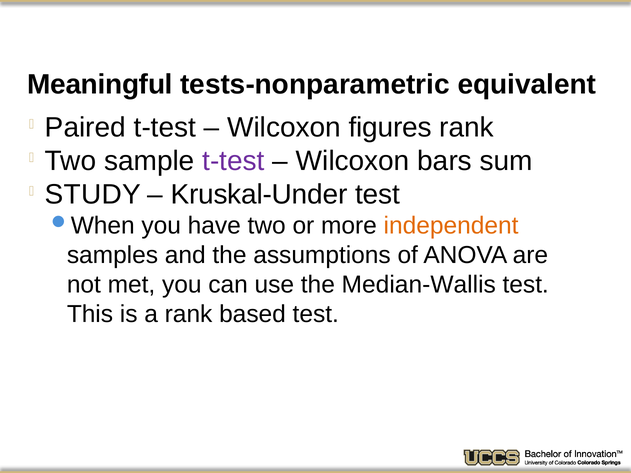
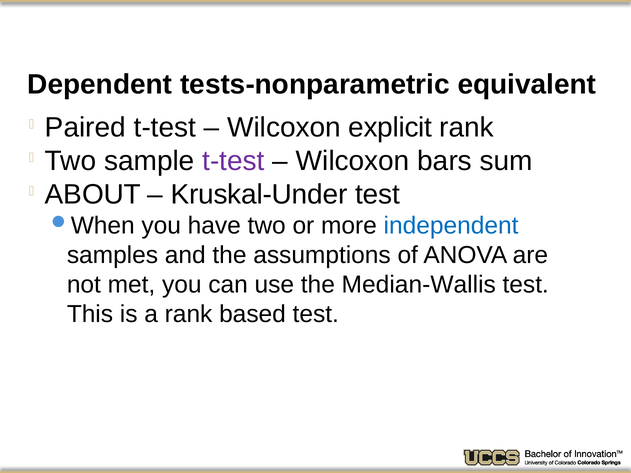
Meaningful: Meaningful -> Dependent (100, 85)
figures: figures -> explicit (390, 127)
STUDY: STUDY -> ABOUT (93, 195)
independent colour: orange -> blue (451, 226)
